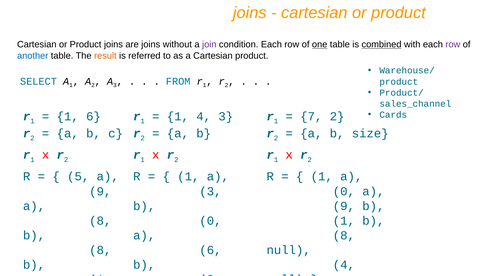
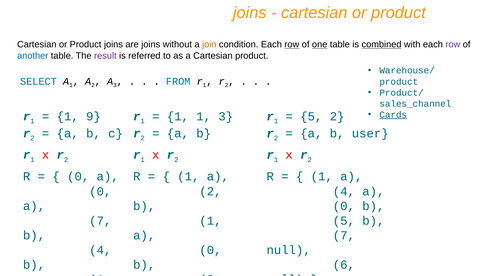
join colour: purple -> orange (209, 45)
row underline: none -> present (292, 45)
result colour: orange -> purple (105, 56)
Cards underline: none -> present (393, 115)
1 6: 6 -> 9 (93, 117)
1 4: 4 -> 1 (204, 117)
7: 7 -> 5 (311, 117)
size: size -> user (370, 133)
5: 5 -> 0 (78, 177)
9: 9 -> 0 (100, 191)
3: 3 -> 2 (210, 191)
0: 0 -> 4 (344, 191)
9: 9 -> 0 (344, 206)
8: 8 -> 7 (100, 221)
0: 0 -> 1 (210, 221)
1: 1 -> 5 (344, 221)
8: 8 -> 7 (344, 236)
8: 8 -> 4 (100, 250)
6: 6 -> 0 (210, 250)
4: 4 -> 6 (344, 265)
